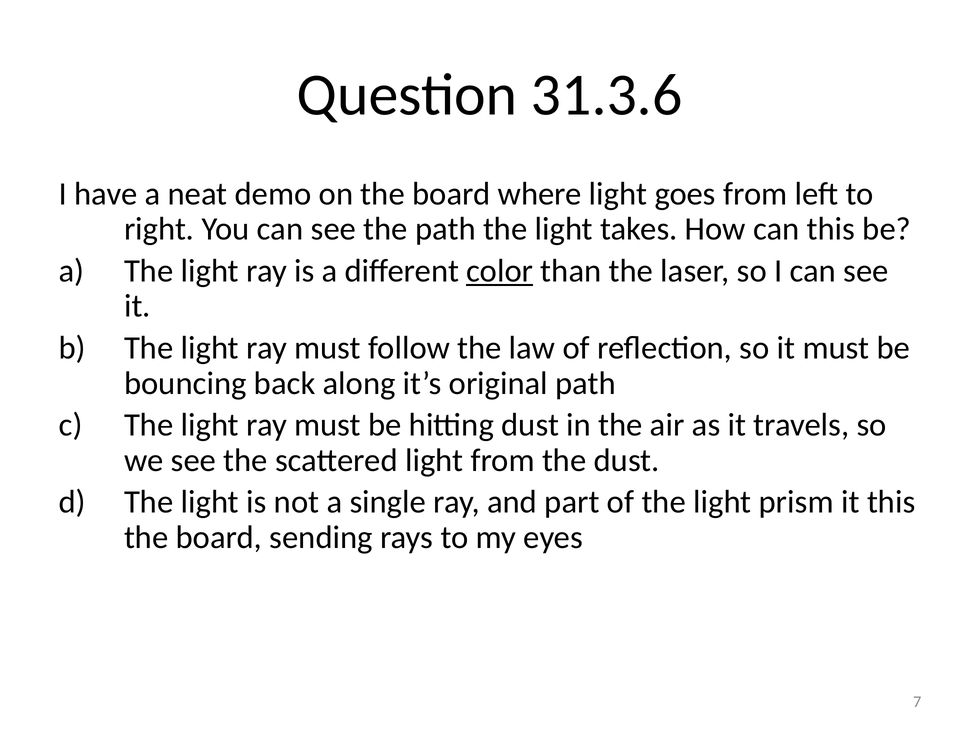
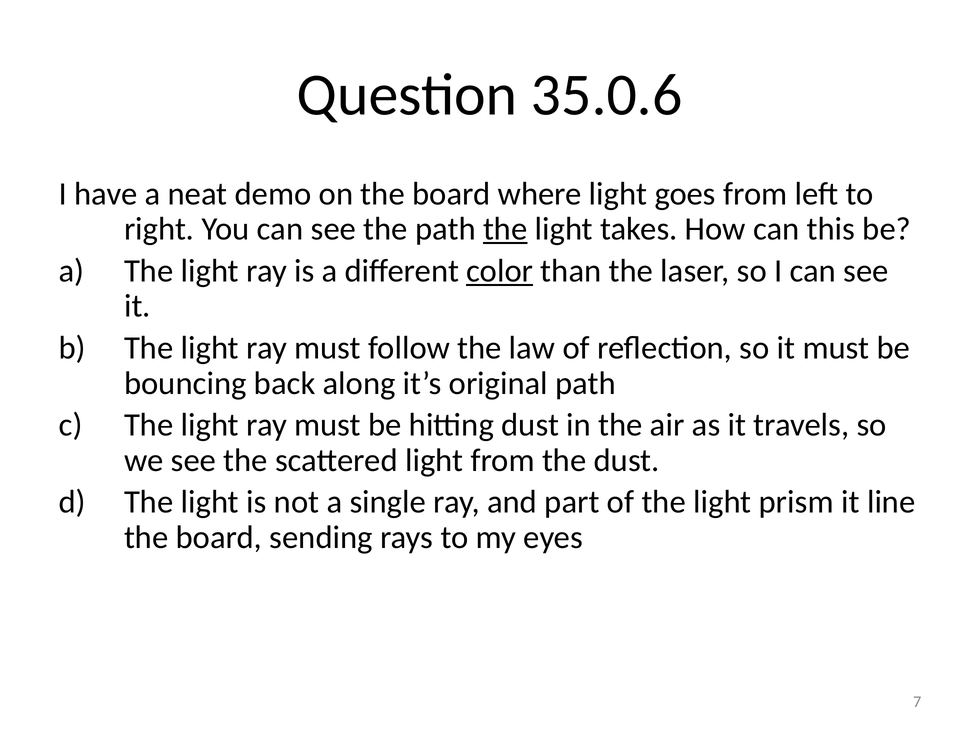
31.3.6: 31.3.6 -> 35.0.6 (607, 95)
the underline: none -> present (505, 229)
it this: this -> line (891, 502)
